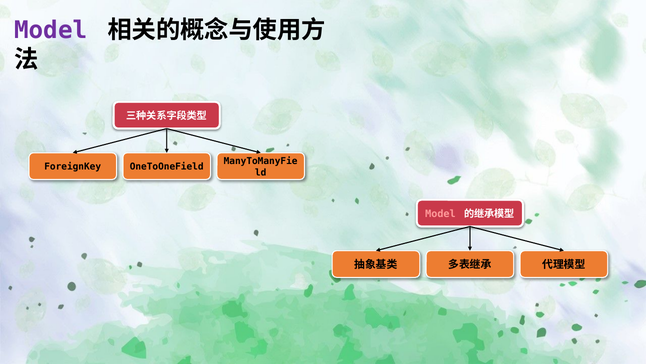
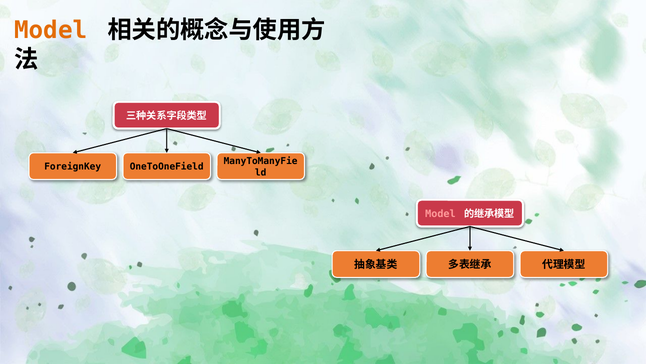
Model colour: purple -> orange (51, 30)
